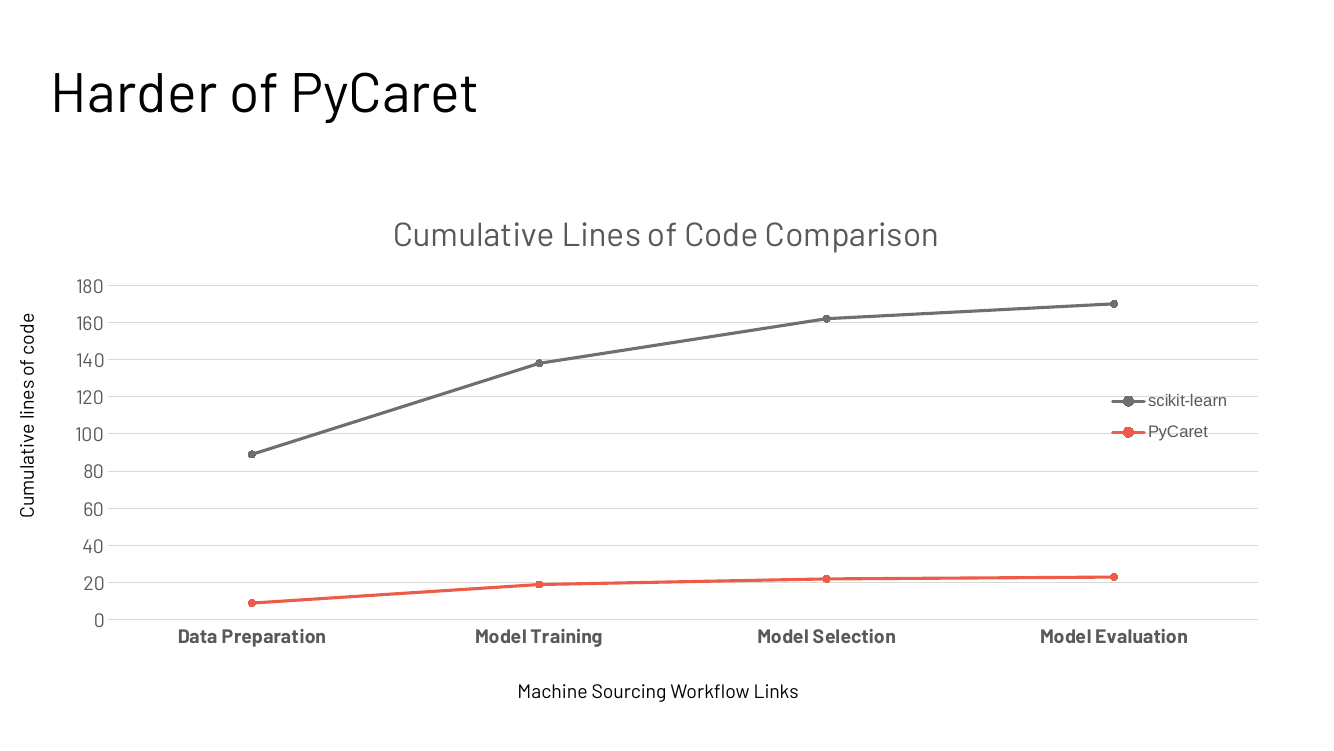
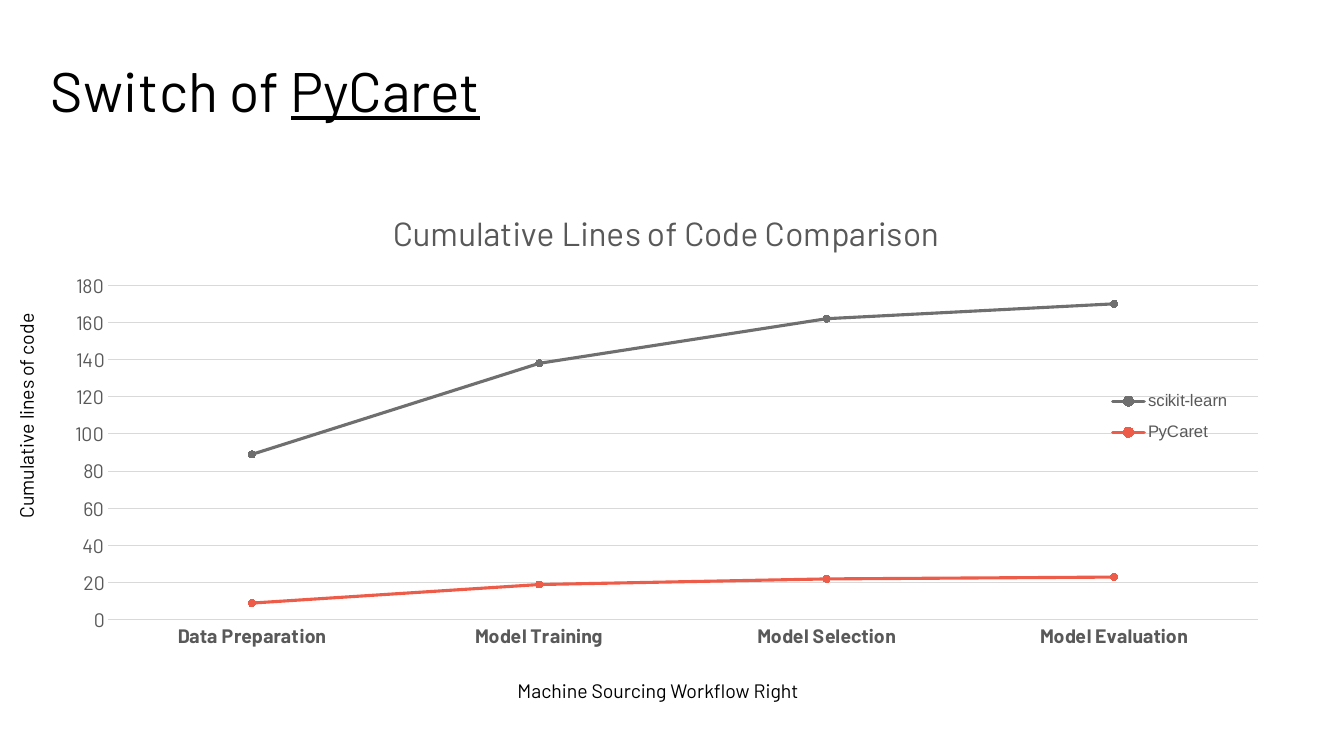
Harder: Harder -> Switch (134, 94)
PyCaret underline: none -> present (385, 94)
Links: Links -> Right (776, 691)
